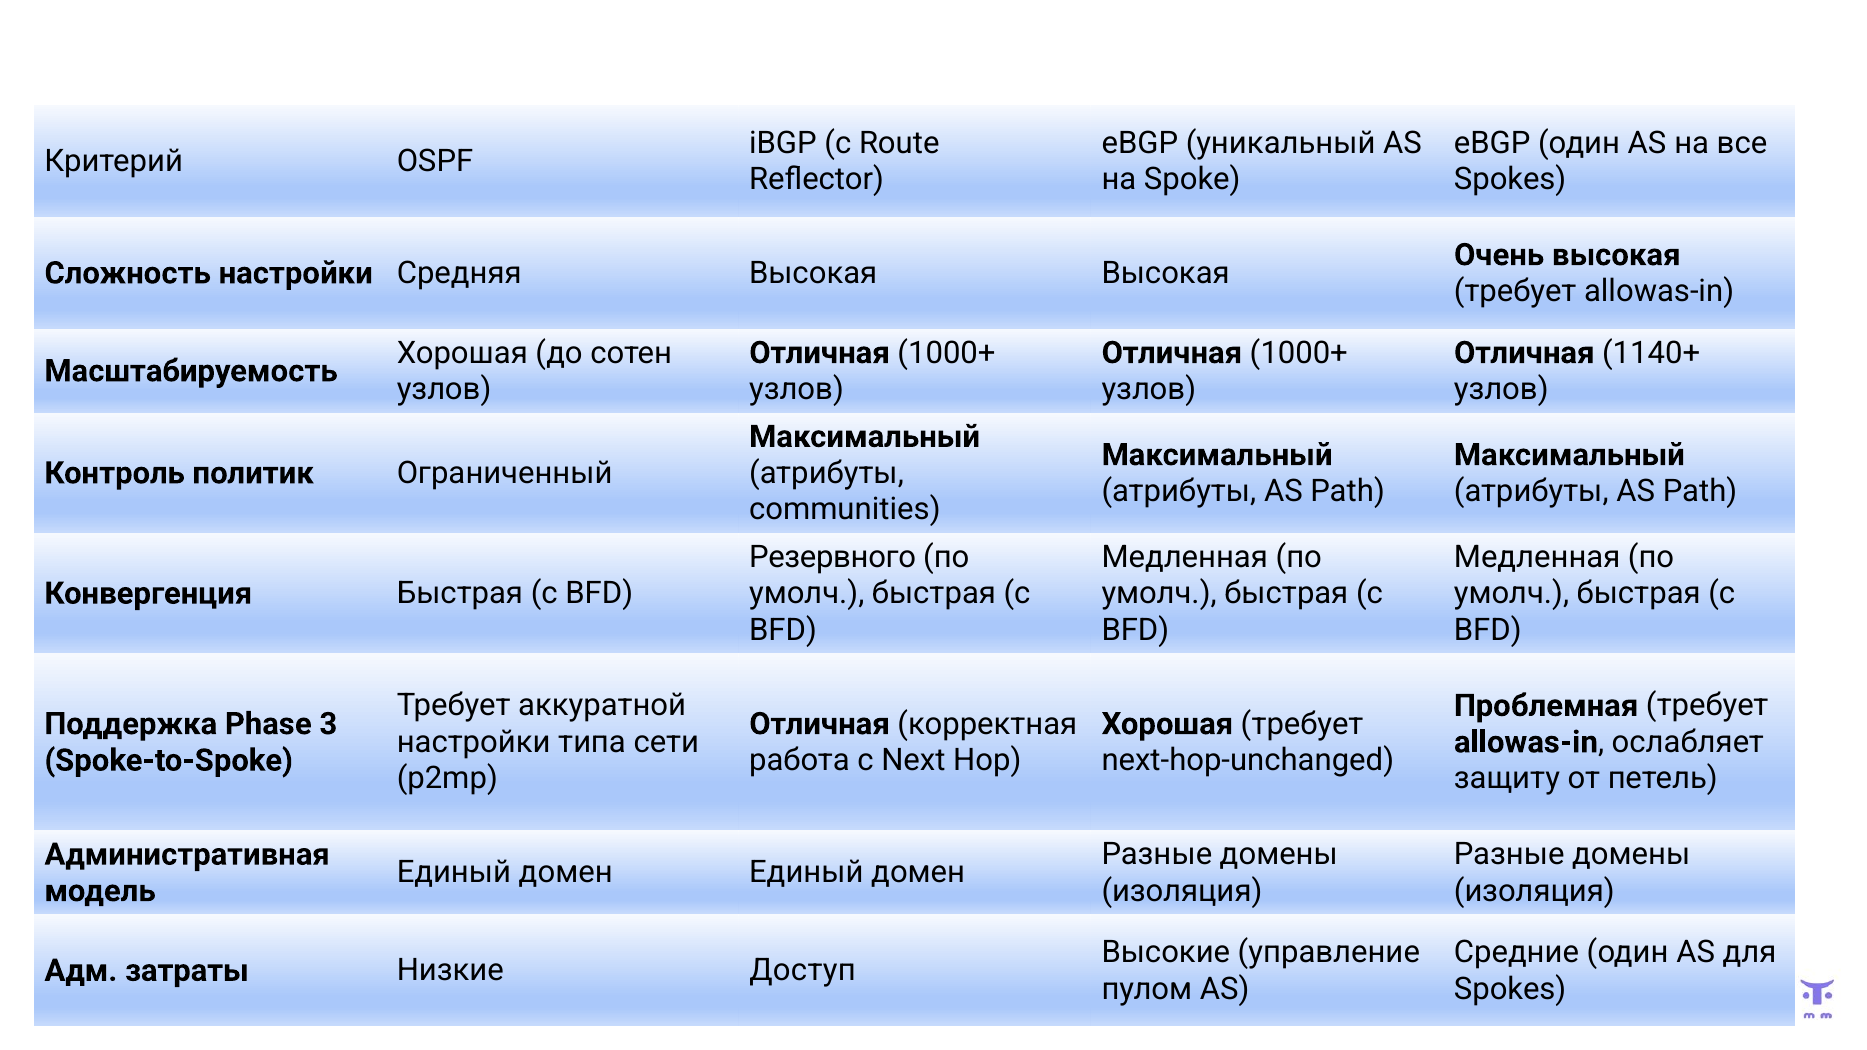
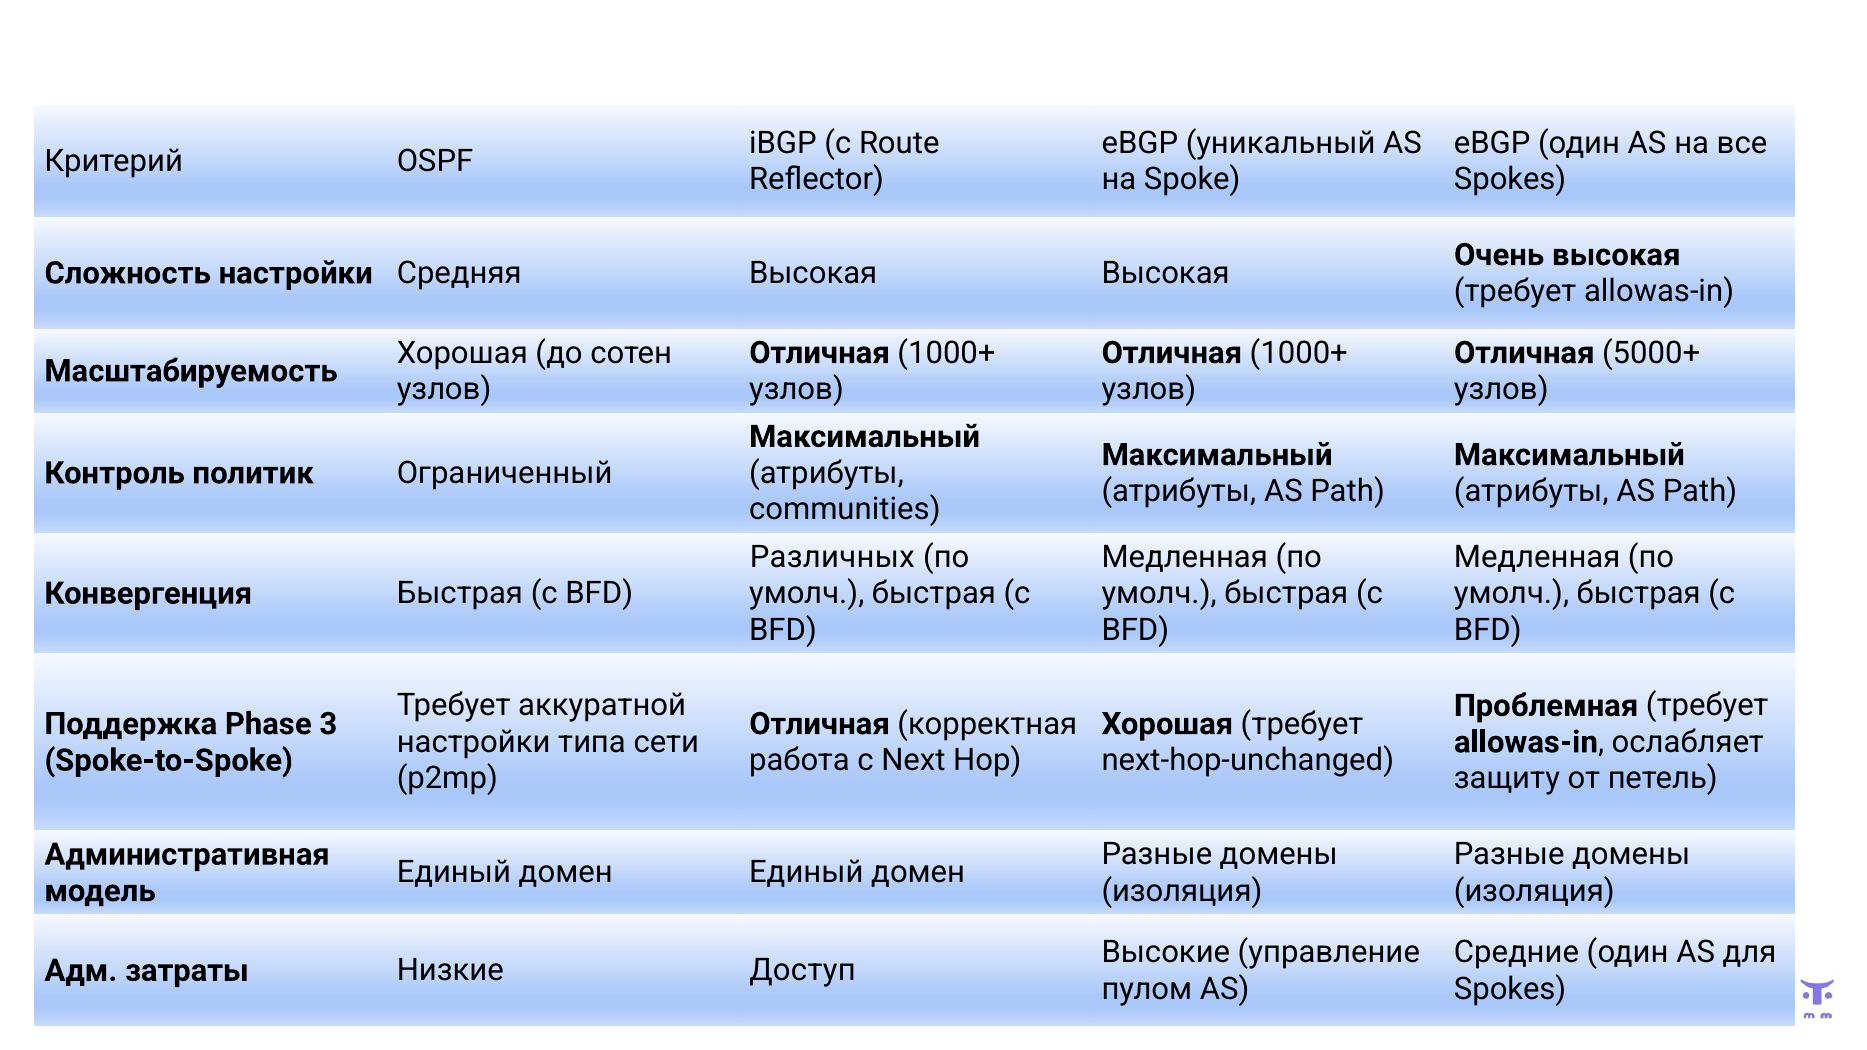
1140+: 1140+ -> 5000+ (1651, 353)
Резервного: Резервного -> Различных (832, 557)
